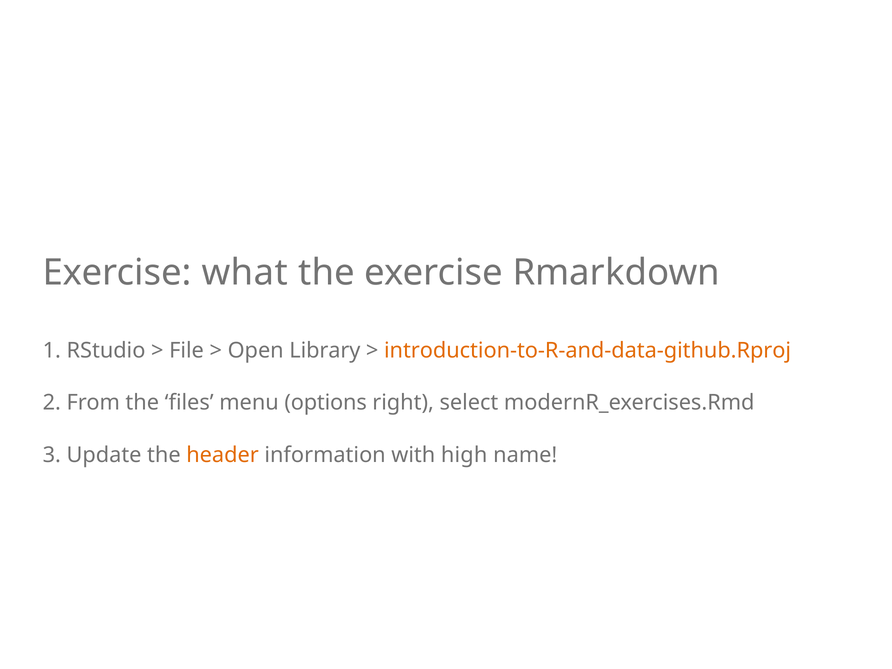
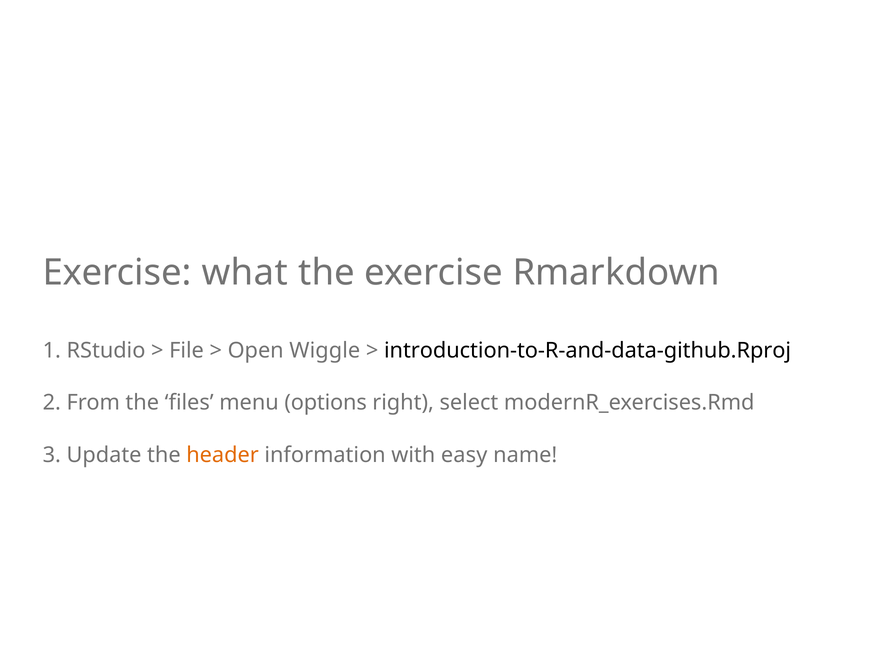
Library: Library -> Wiggle (325, 351)
introduction-to-R-and-data-github.Rproj colour: orange -> black (588, 351)
high: high -> easy (464, 455)
